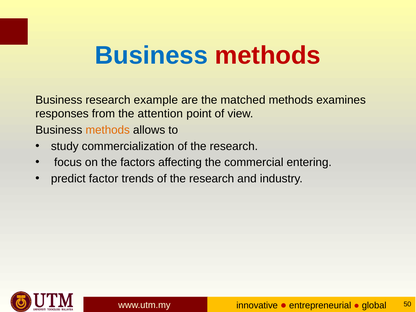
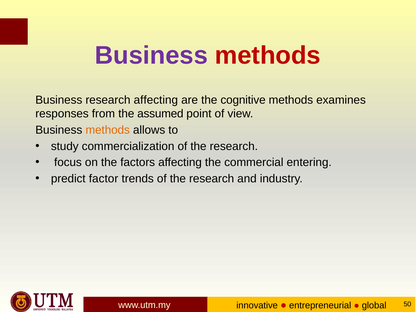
Business colour: blue -> purple (151, 56)
research example: example -> affecting (156, 100)
matched: matched -> cognitive (243, 100)
attention: attention -> assumed (160, 114)
